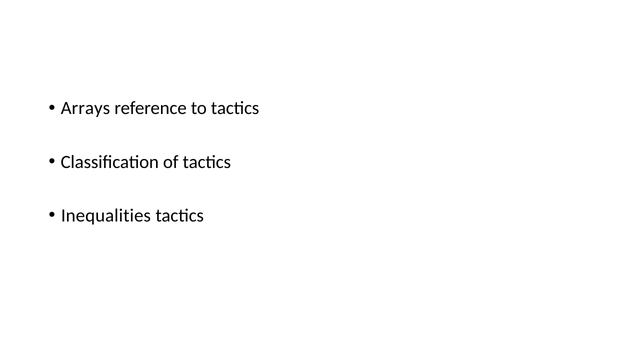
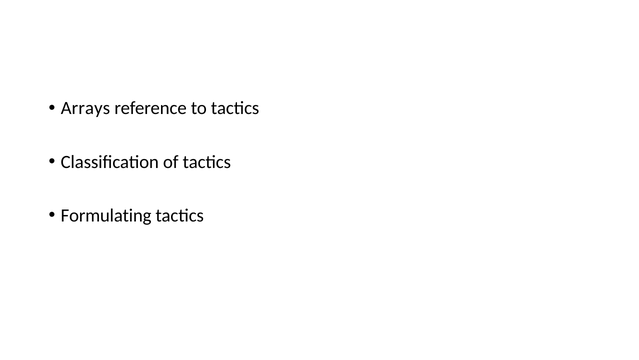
Inequalities: Inequalities -> Formulating (106, 215)
